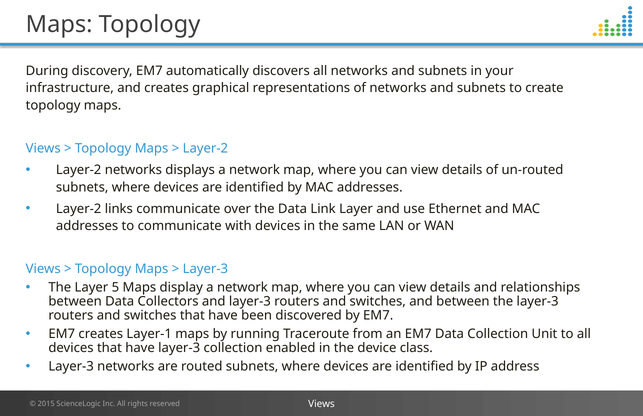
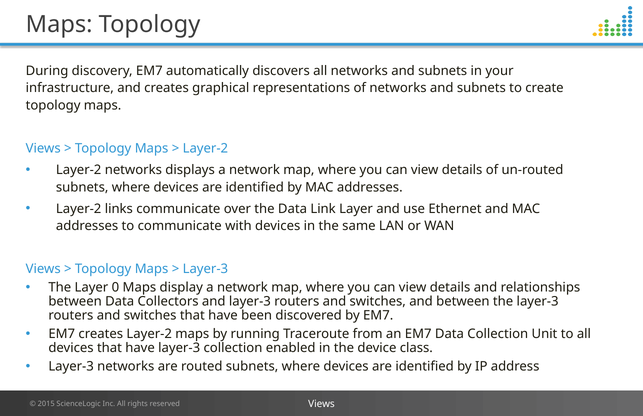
5: 5 -> 0 (115, 287)
creates Layer-1: Layer-1 -> Layer-2 (149, 334)
